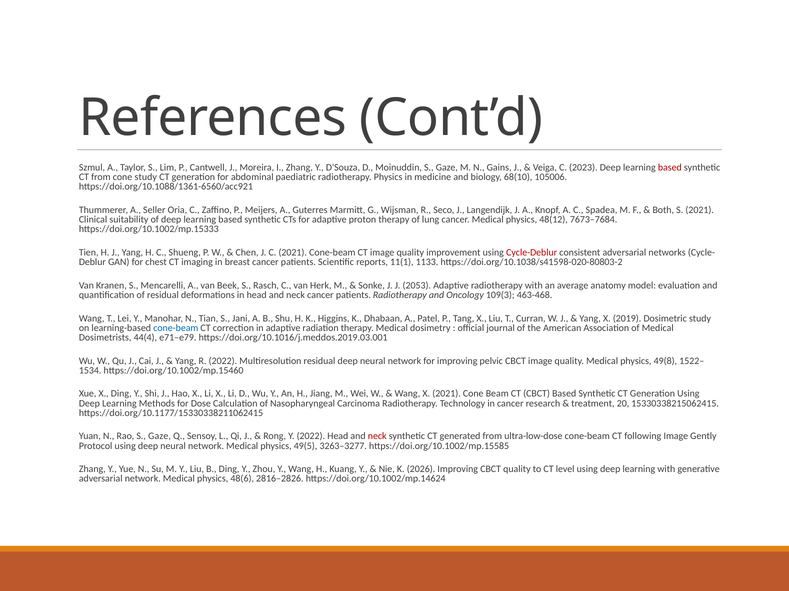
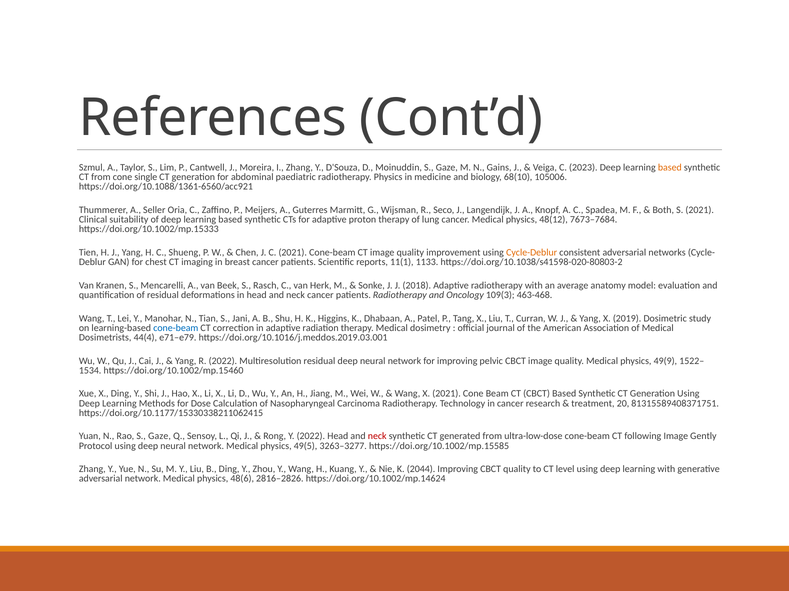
based colour: red -> orange (670, 168)
cone study: study -> single (146, 177)
Cycle-Deblur colour: red -> orange (532, 253)
2053: 2053 -> 2018 (417, 286)
49(8: 49(8 -> 49(9 (665, 361)
15330338215062415: 15330338215062415 -> 81315589408371751 (675, 404)
2026: 2026 -> 2044 (421, 470)
